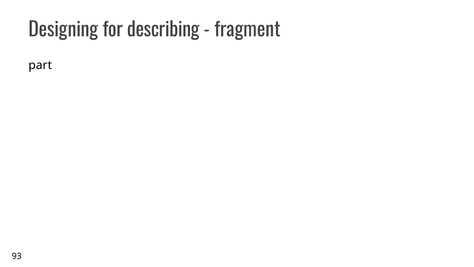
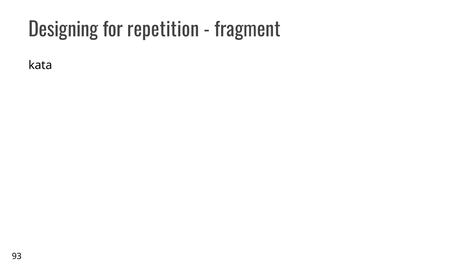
describing: describing -> repetition (163, 30)
part: part -> kata (40, 65)
